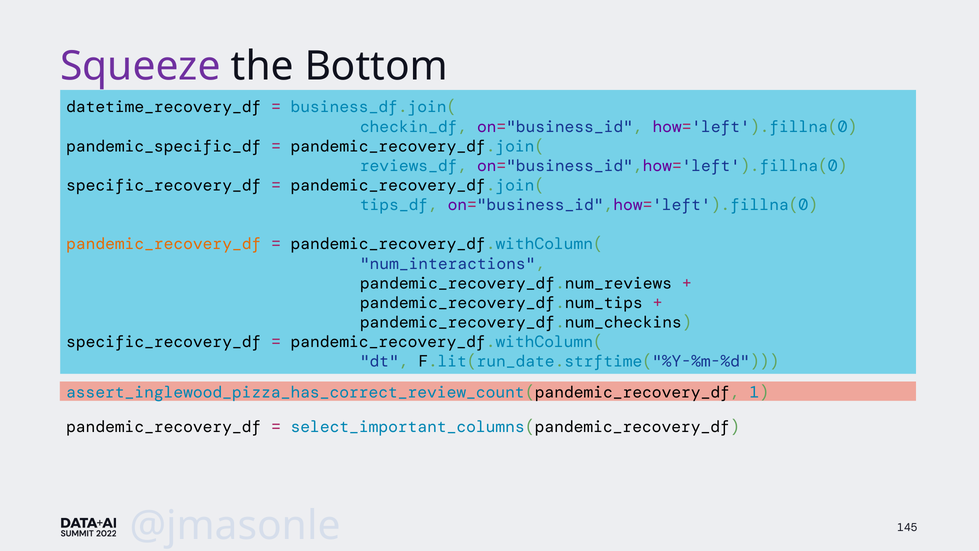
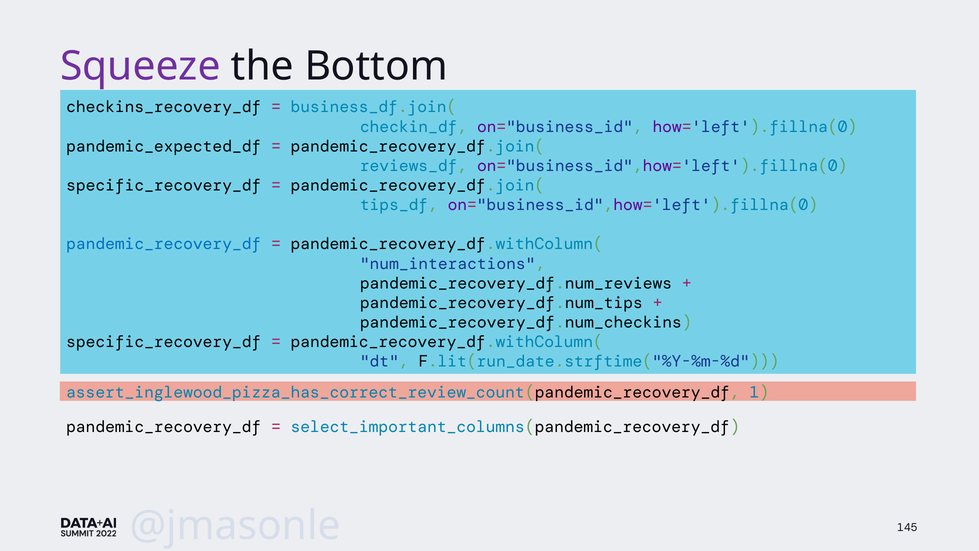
datetime_recovery_df: datetime_recovery_df -> checkins_recovery_df (164, 107)
pandemic_specific_df: pandemic_specific_df -> pandemic_expected_df (164, 146)
pandemic_recovery_df colour: orange -> blue (164, 244)
